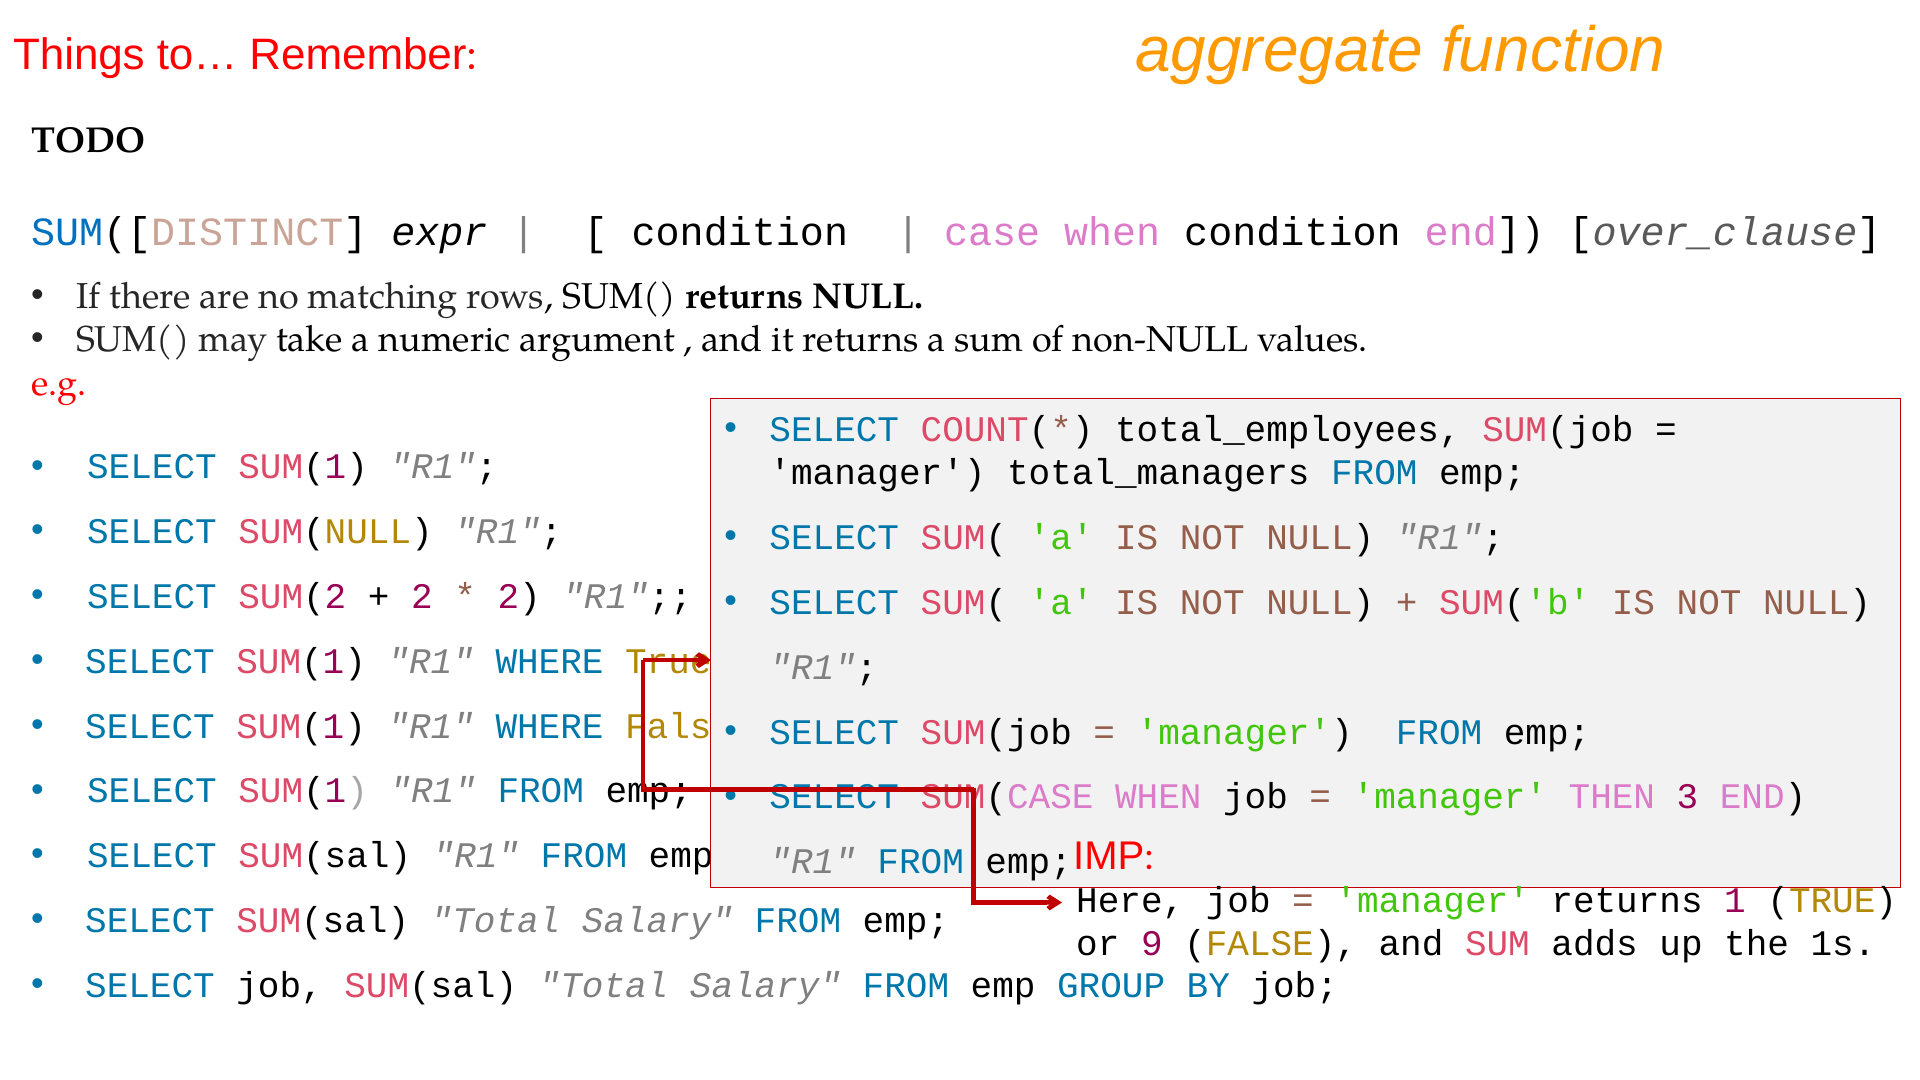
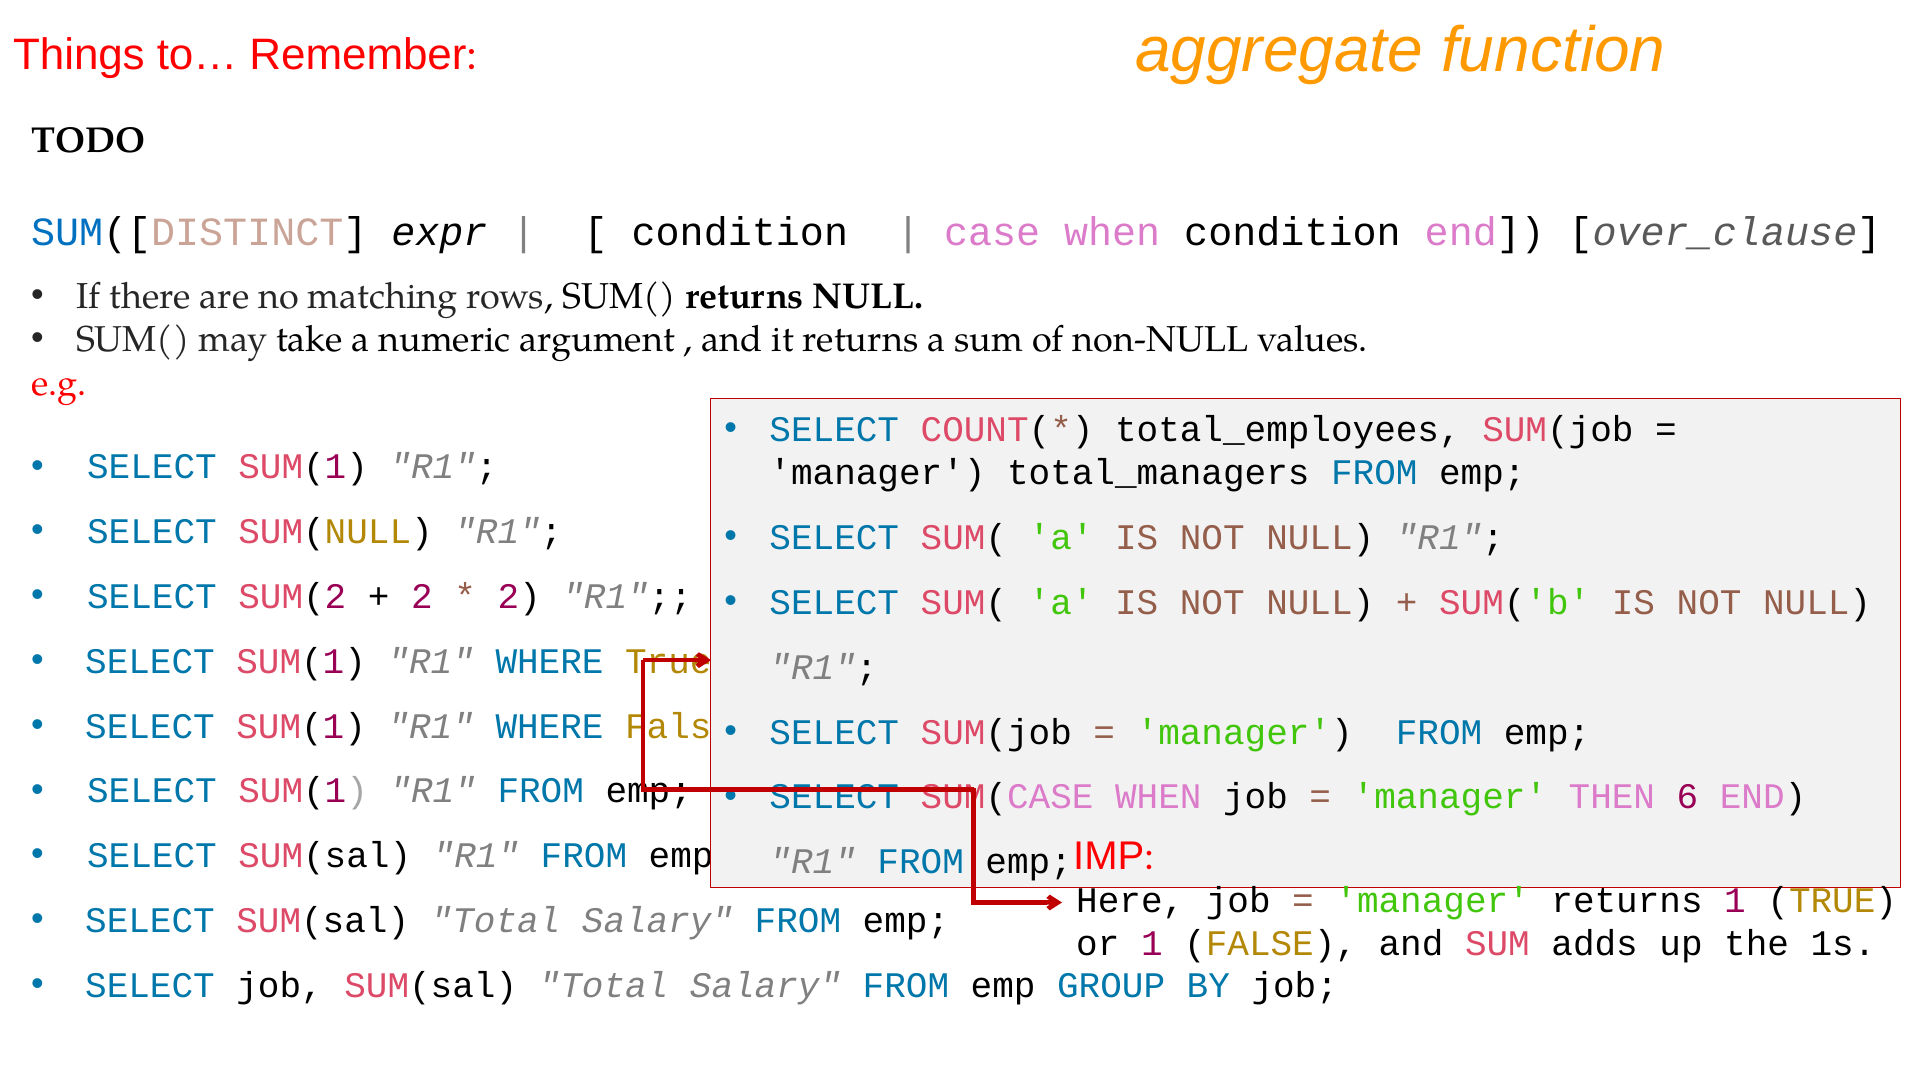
3: 3 -> 6 (1687, 797)
or 9: 9 -> 1 (1152, 943)
